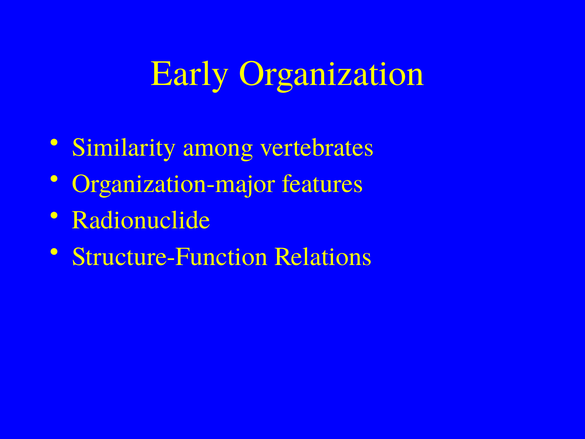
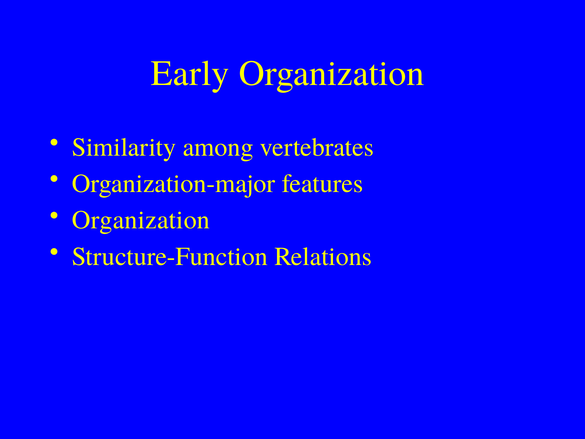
Radionuclide: Radionuclide -> Organization (141, 220)
